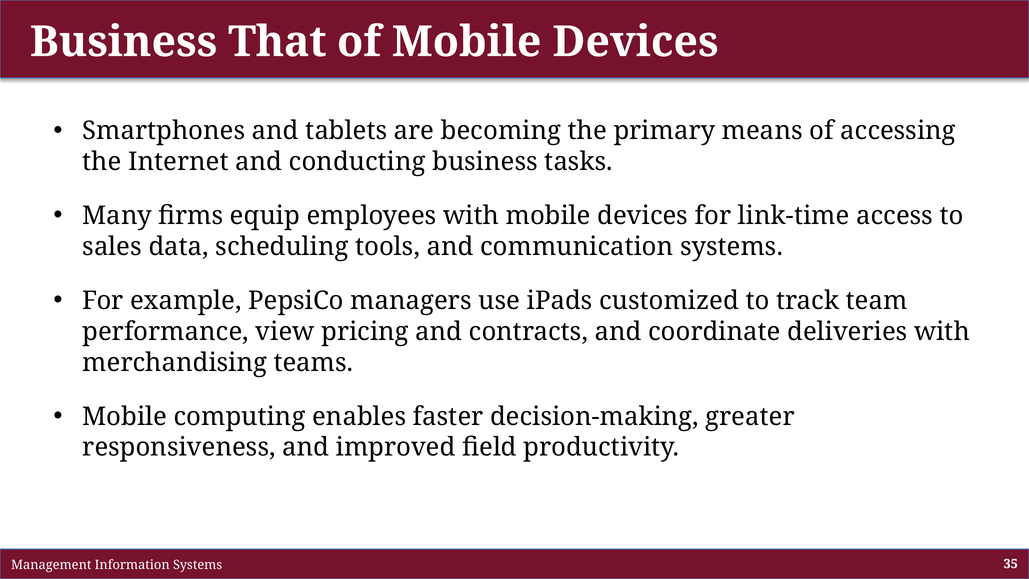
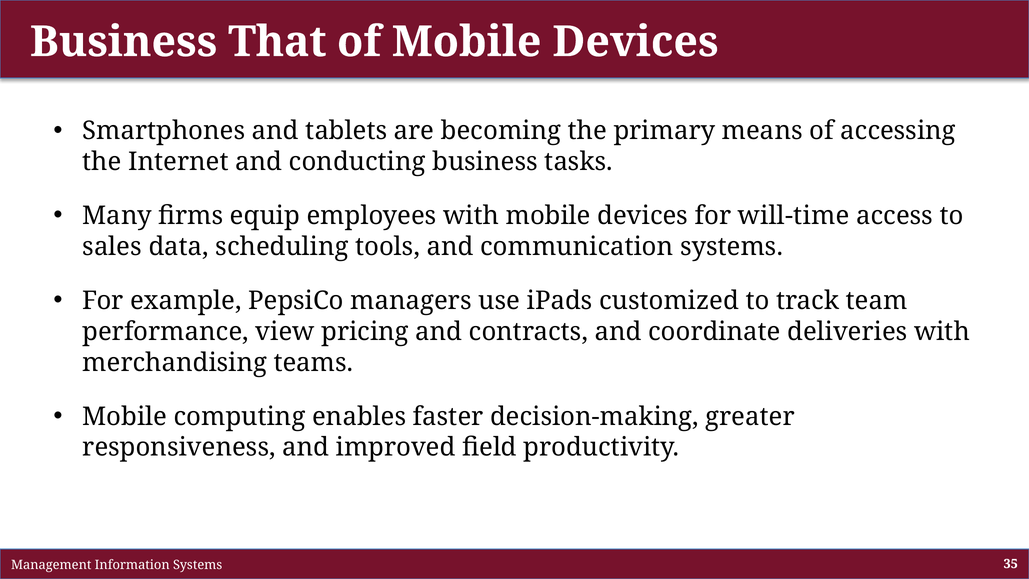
link-time: link-time -> will-time (794, 216)
